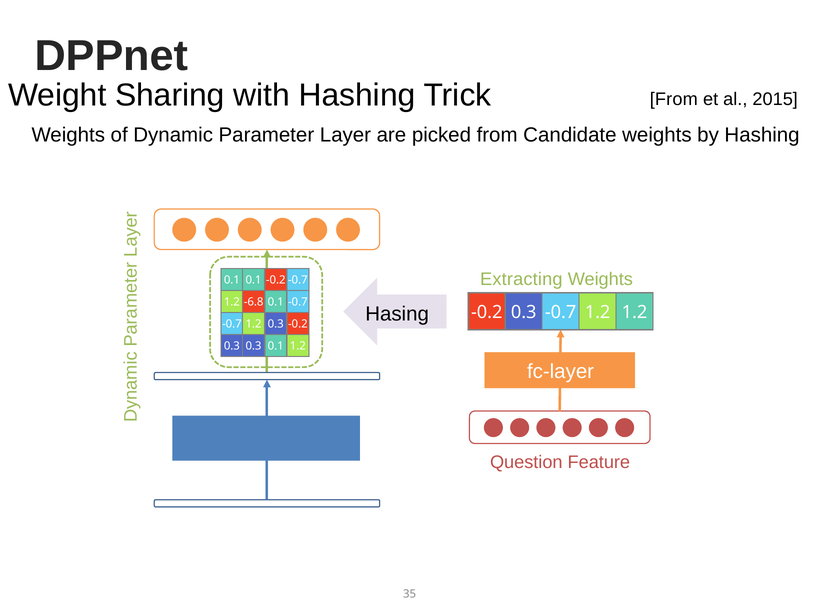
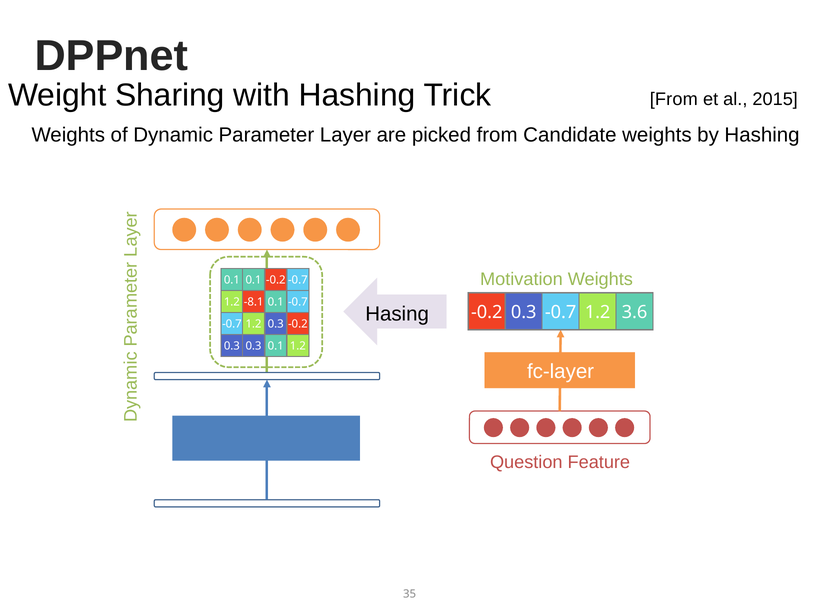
Extracting: Extracting -> Motivation (521, 279)
-6.8: -6.8 -> -8.1 (254, 302)
1.2: 1.2 -> 3.6 (634, 313)
